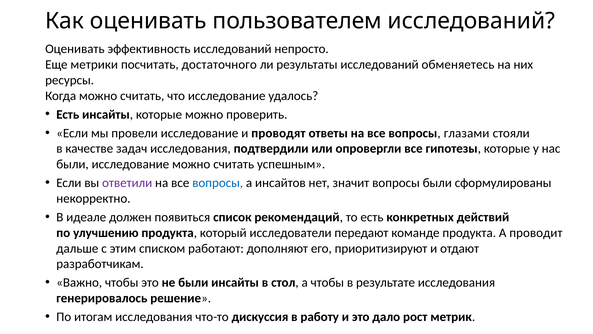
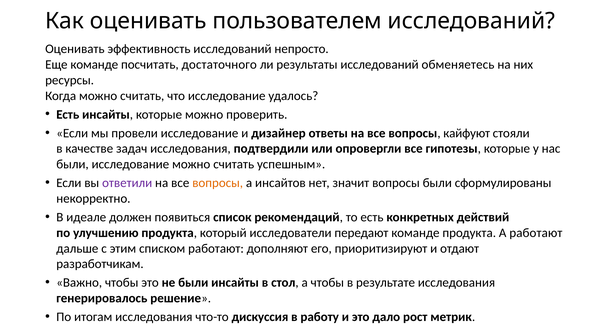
Еще метрики: метрики -> команде (94, 65)
проводят: проводят -> дизайнер (278, 133)
глазами: глазами -> кайфуют (467, 133)
вопросы colour: blue -> orange (218, 183)
А проводит: проводит -> работают (536, 233)
